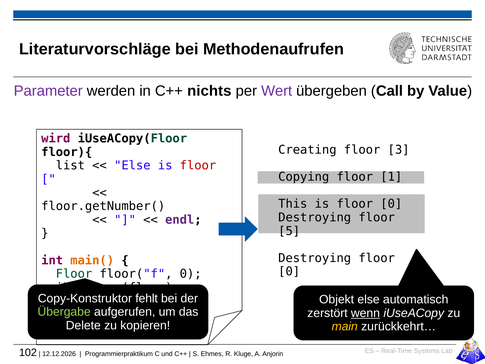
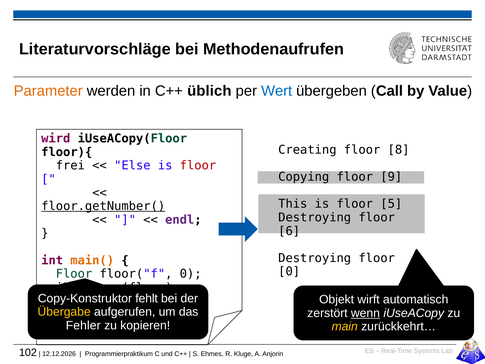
Parameter colour: purple -> orange (48, 91)
nichts: nichts -> üblich (209, 91)
Wert colour: purple -> blue (277, 91)
3: 3 -> 8 (399, 150)
list: list -> frei (70, 165)
1: 1 -> 9 (391, 177)
is floor 0: 0 -> 5 (391, 204)
floor.getNumber( underline: none -> present (103, 206)
5: 5 -> 6 (289, 231)
Objekt else: else -> wirft (369, 299)
Übergabe colour: light green -> yellow (64, 312)
Delete: Delete -> Fehler (83, 325)
